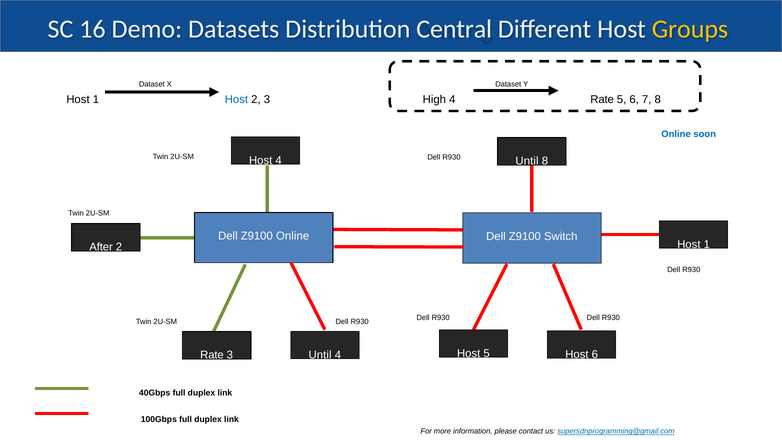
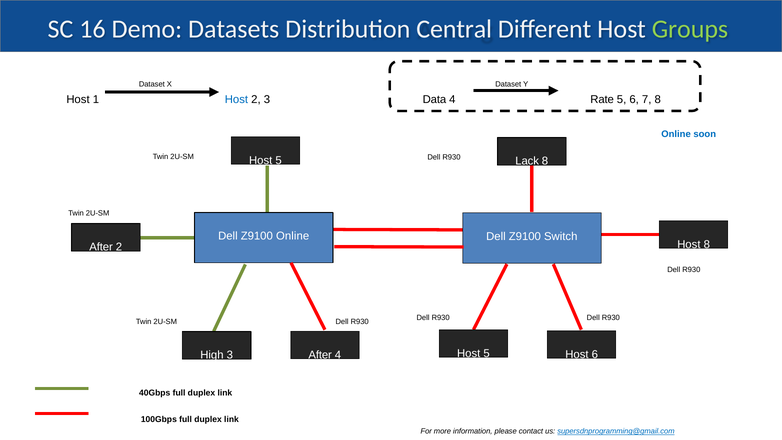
Groups colour: yellow -> light green (690, 29)
High: High -> Data (434, 99)
4: 4 -> 5 (279, 160)
Until: Until -> Lack (527, 161)
1: 1 -> 8 (707, 244)
Rate: Rate -> High (212, 355)
3 Until: Until -> After (320, 355)
